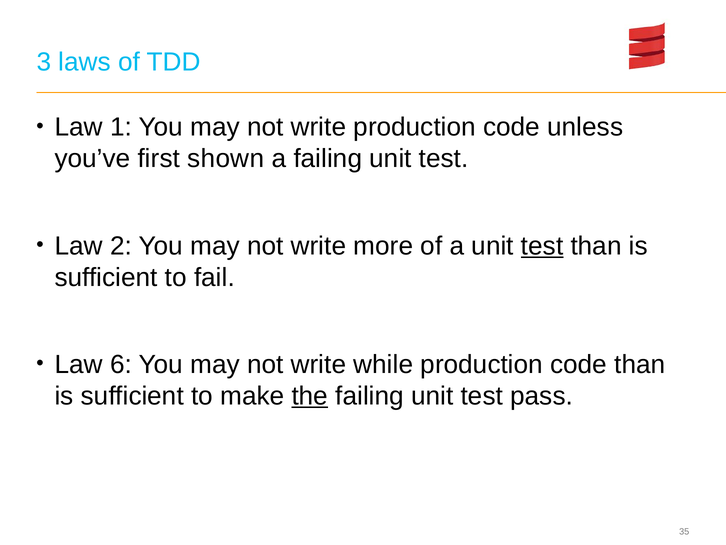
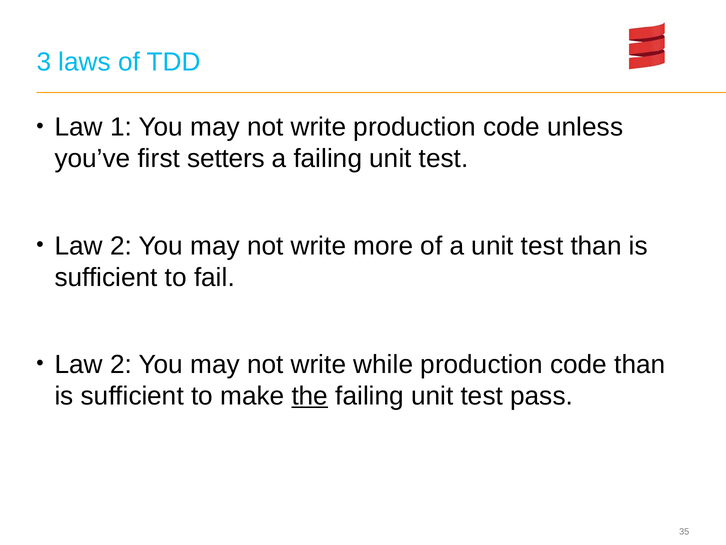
shown: shown -> setters (226, 159)
test underline: present -> none (542, 246)
6: 6 -> 2 (121, 364)
